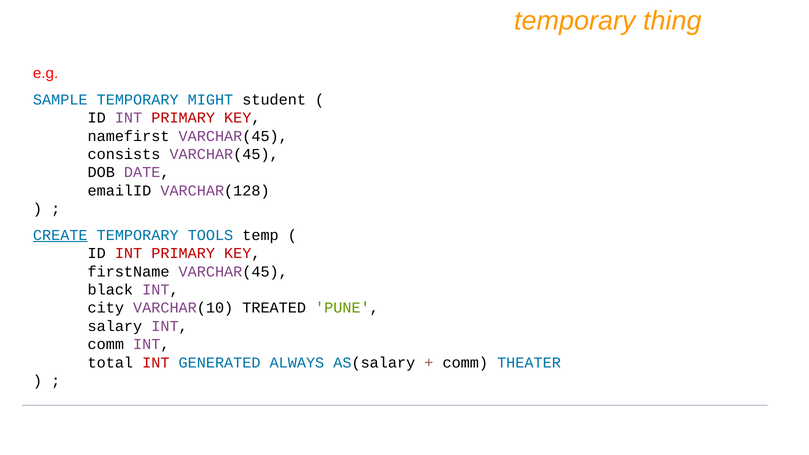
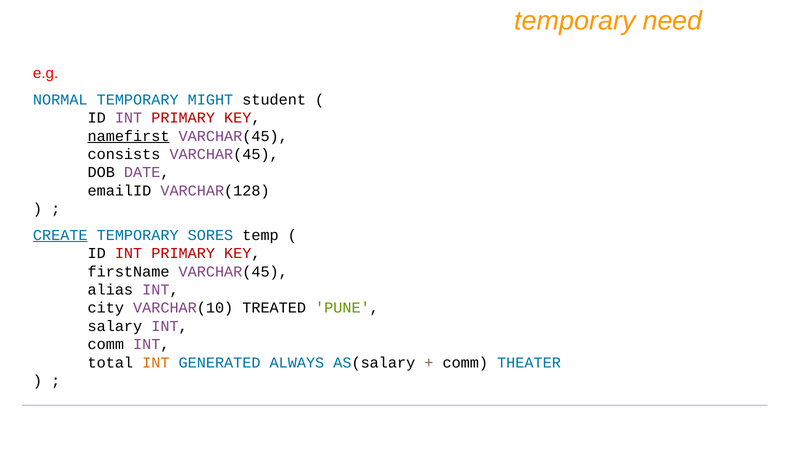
thing: thing -> need (673, 21)
SAMPLE: SAMPLE -> NORMAL (60, 100)
namefirst underline: none -> present (129, 136)
TOOLS: TOOLS -> SORES (210, 235)
black: black -> alias (110, 290)
INT colour: red -> orange (156, 363)
